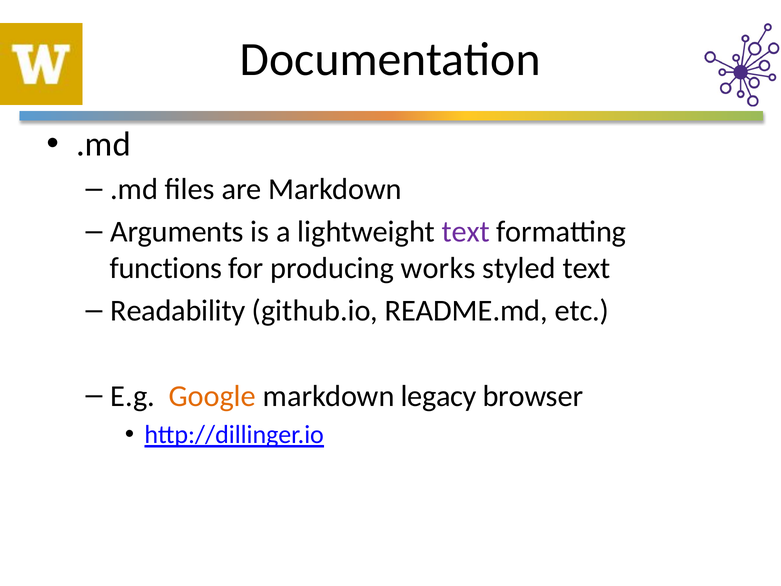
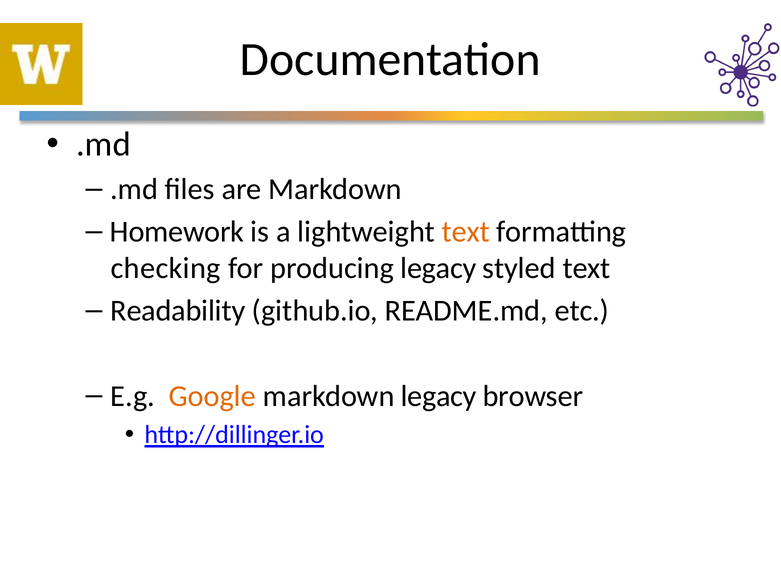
Arguments: Arguments -> Homework (177, 232)
text colour: purple -> orange (466, 232)
functions: functions -> checking (166, 268)
producing works: works -> legacy (438, 268)
